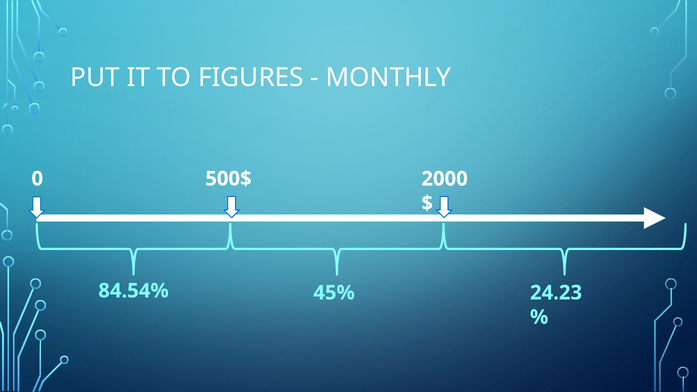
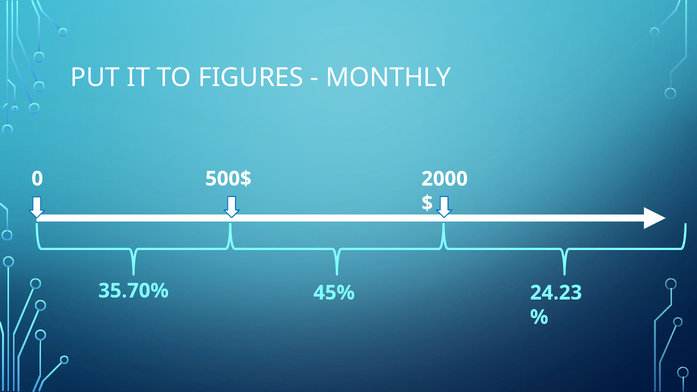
84.54%: 84.54% -> 35.70% (134, 291)
